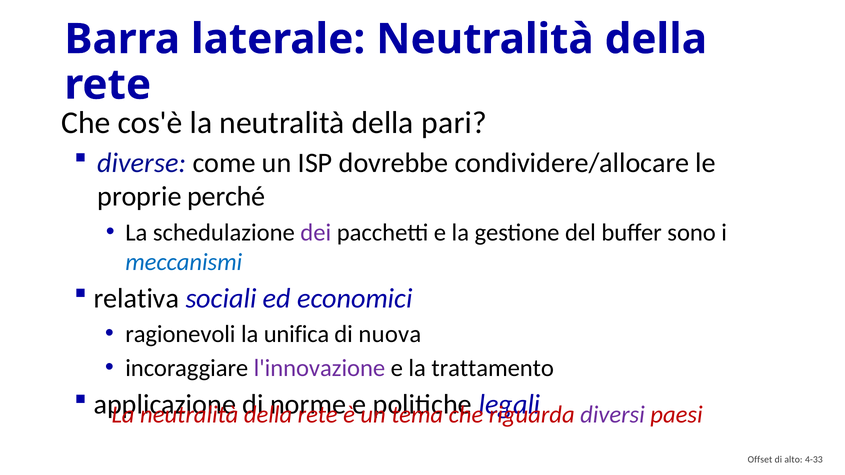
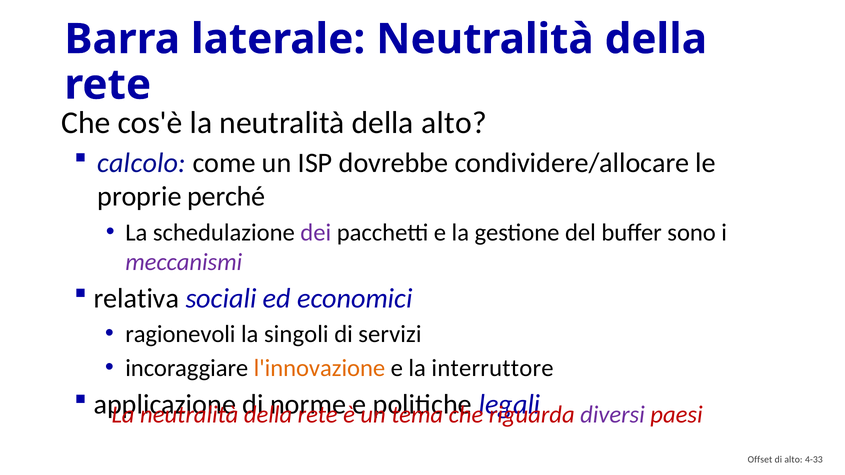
della pari: pari -> alto (454, 123)
diverse: diverse -> calcolo (142, 163)
meccanismi colour: blue -> purple (184, 262)
unifica: unifica -> singoli (296, 334)
nuova: nuova -> servizi (390, 334)
l'innovazione colour: purple -> orange (319, 368)
trattamento: trattamento -> interruttore (493, 368)
